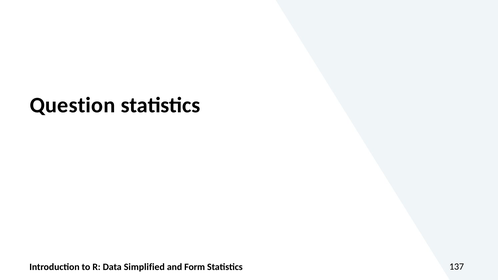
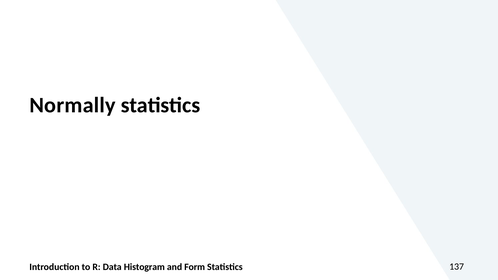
Question: Question -> Normally (73, 105)
Simplified: Simplified -> Histogram (144, 267)
